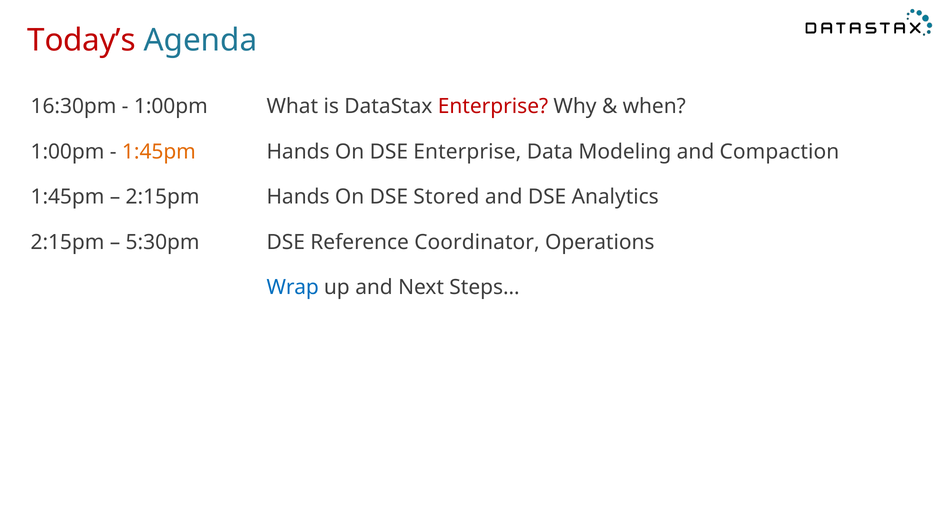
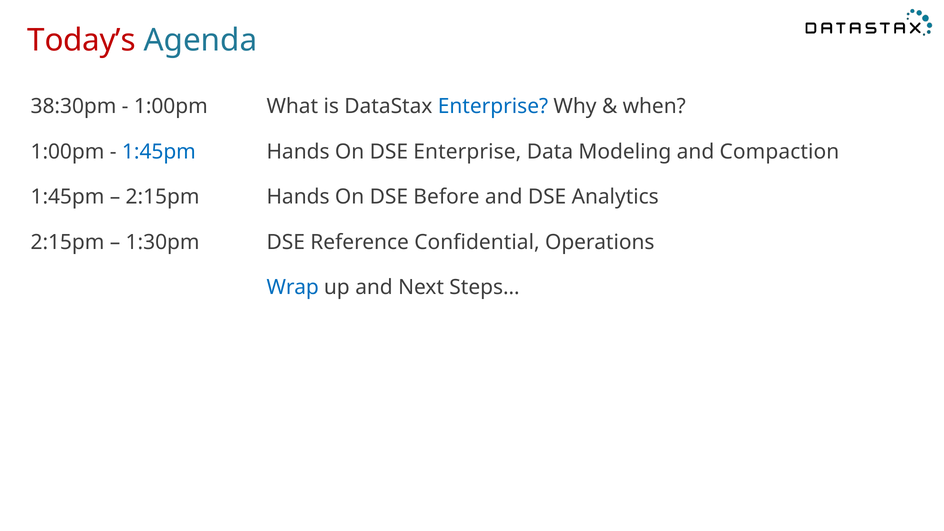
16:30pm: 16:30pm -> 38:30pm (73, 107)
Enterprise colour: red -> blue (493, 107)
1:45pm colour: orange -> blue (159, 152)
Stored: Stored -> Before (446, 197)
5:30pm: 5:30pm -> 1:30pm (163, 242)
Coordinator: Coordinator -> Confidential (477, 242)
